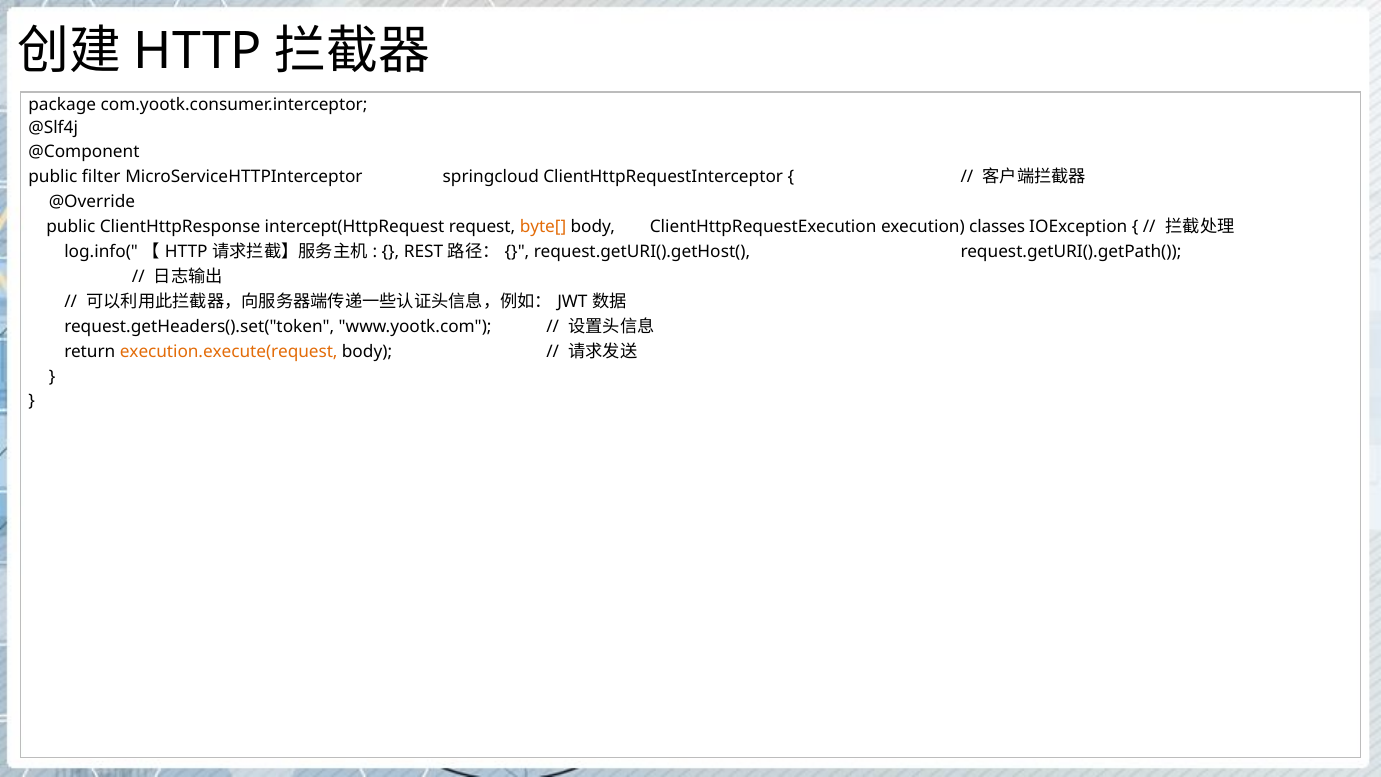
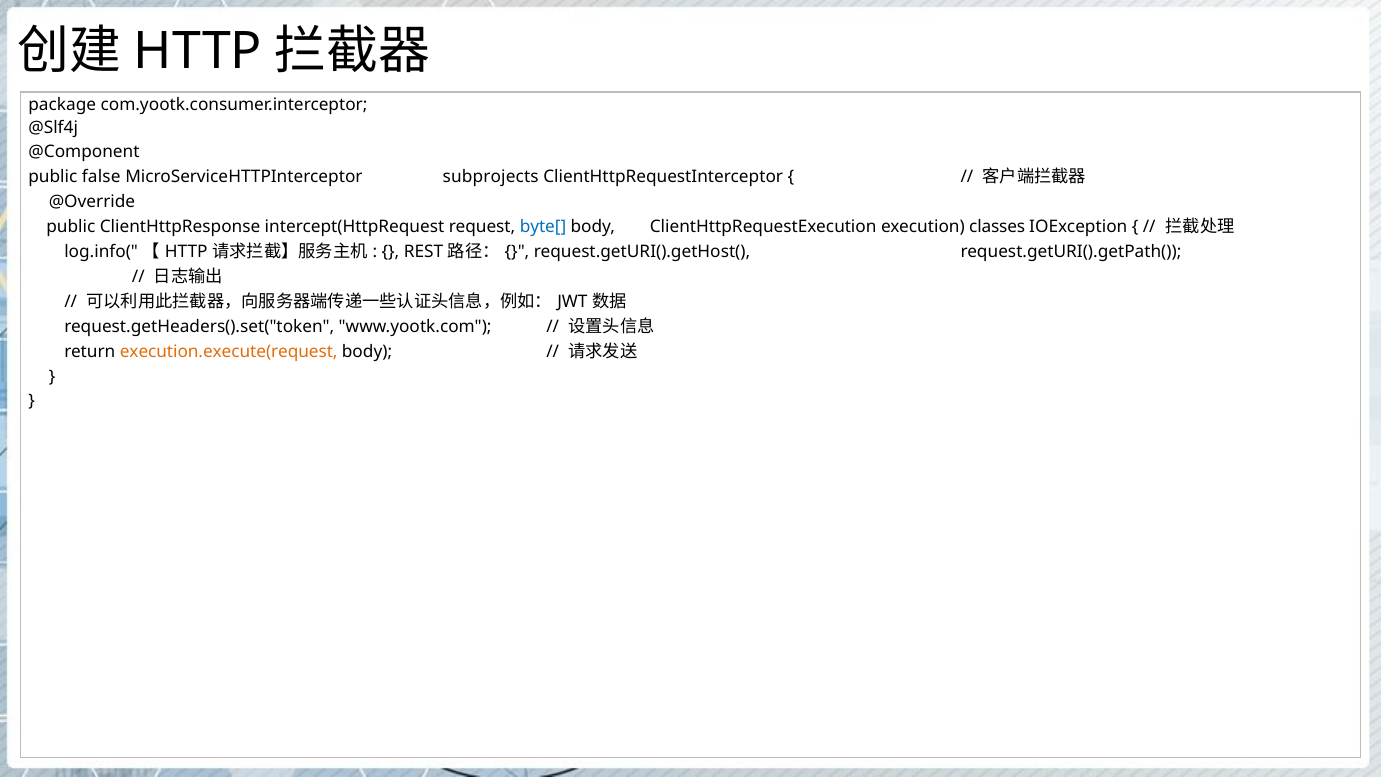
filter: filter -> false (101, 177)
springcloud: springcloud -> subprojects (491, 177)
byte[ colour: orange -> blue (543, 227)
